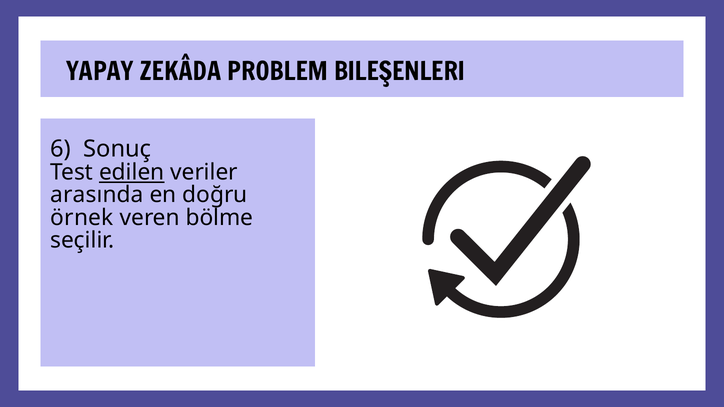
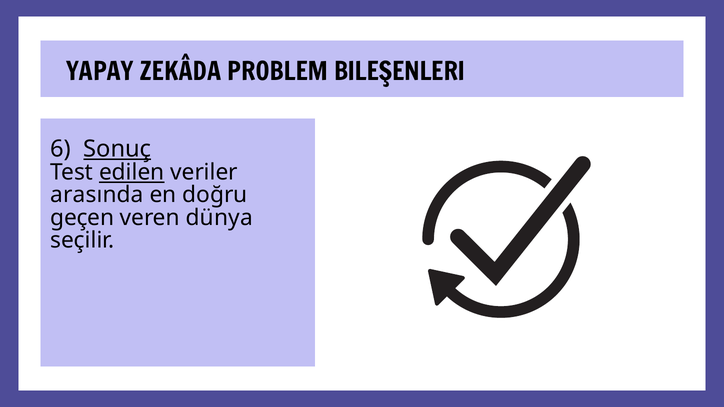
Sonuç underline: none -> present (117, 149)
örnek: örnek -> geçen (82, 218)
bölme: bölme -> dünya (219, 218)
